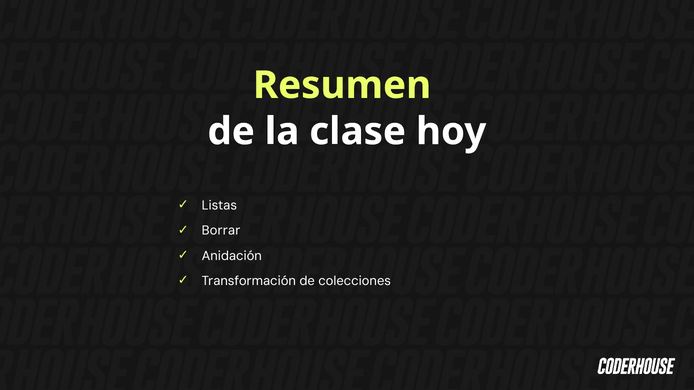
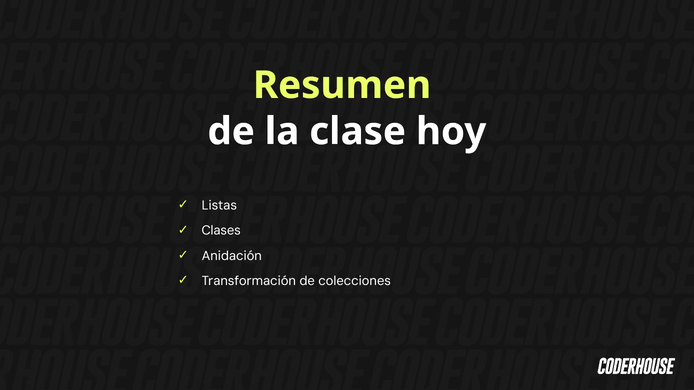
Borrar: Borrar -> Clases (221, 231)
